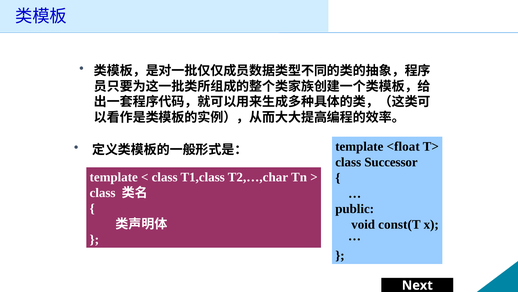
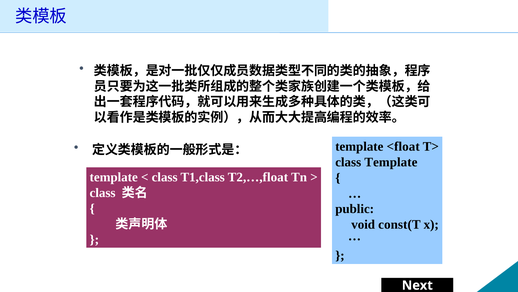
class Successor: Successor -> Template (391, 162)
T2,…,char: T2,…,char -> T2,…,float (258, 177)
